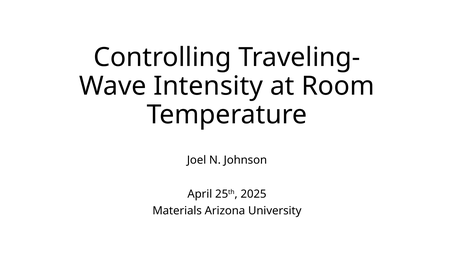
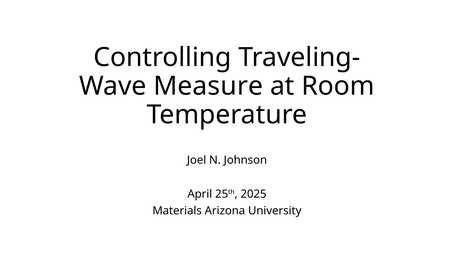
Intensity: Intensity -> Measure (208, 86)
